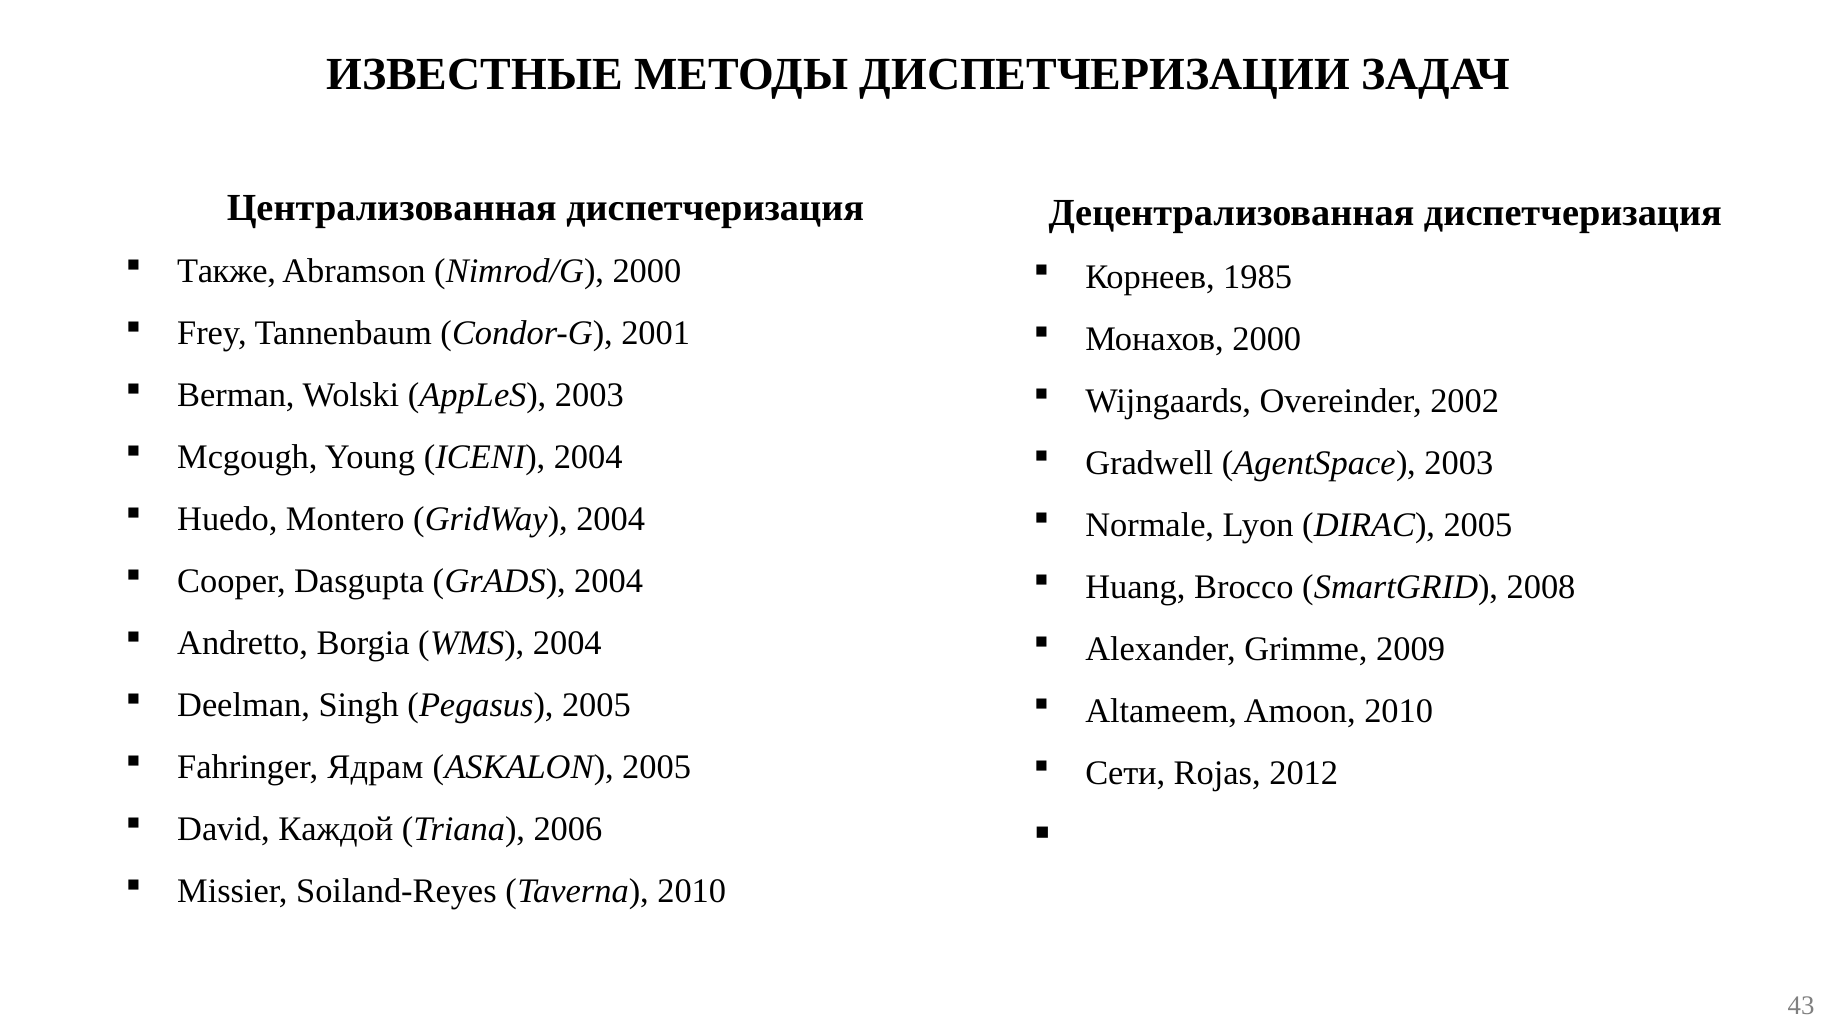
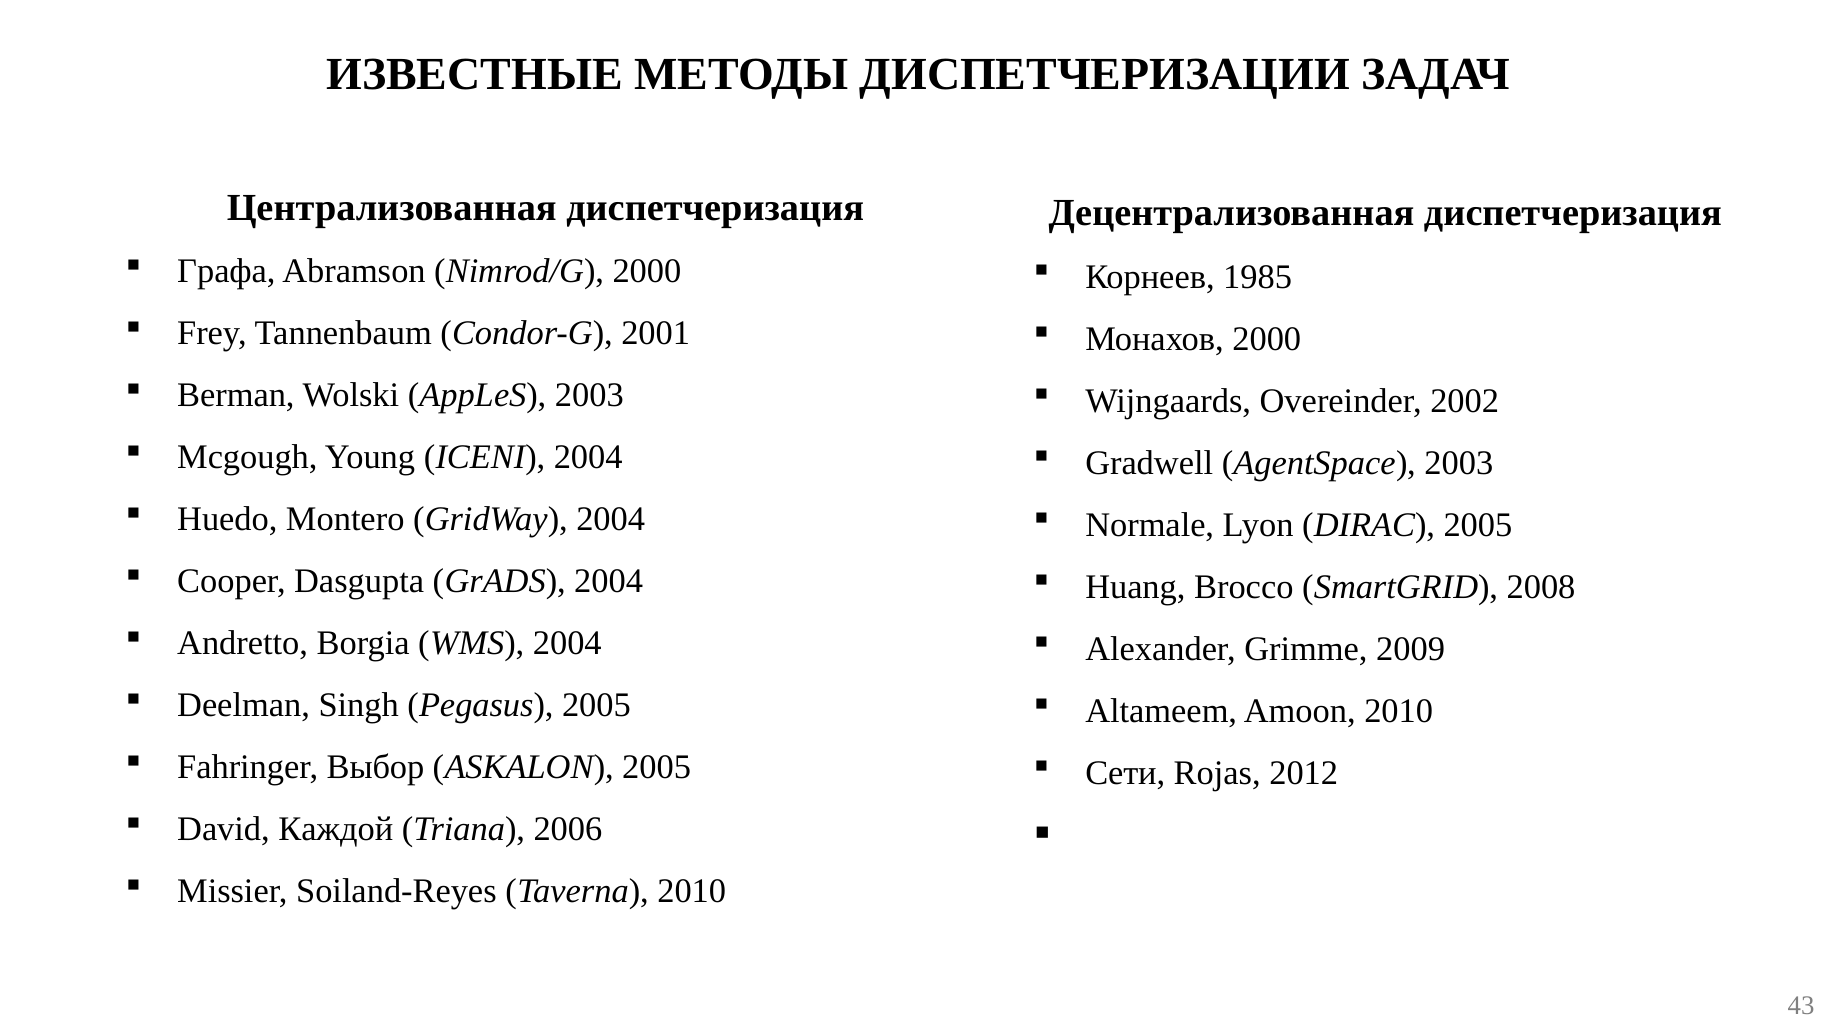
Также: Также -> Графа (226, 272)
Ядрам: Ядрам -> Выбор (376, 768)
